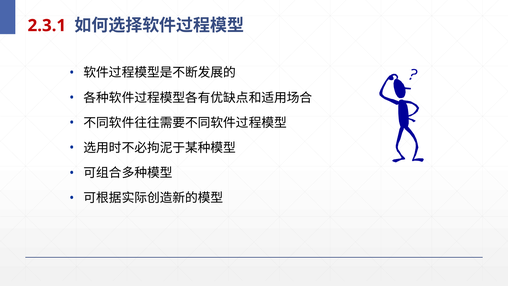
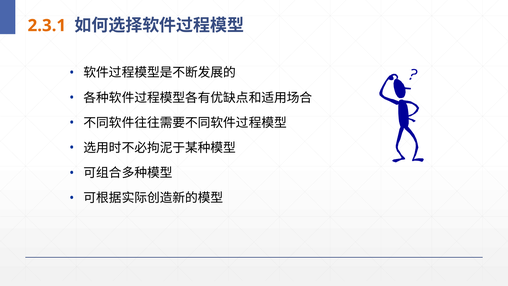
2.3.1 colour: red -> orange (47, 26)
